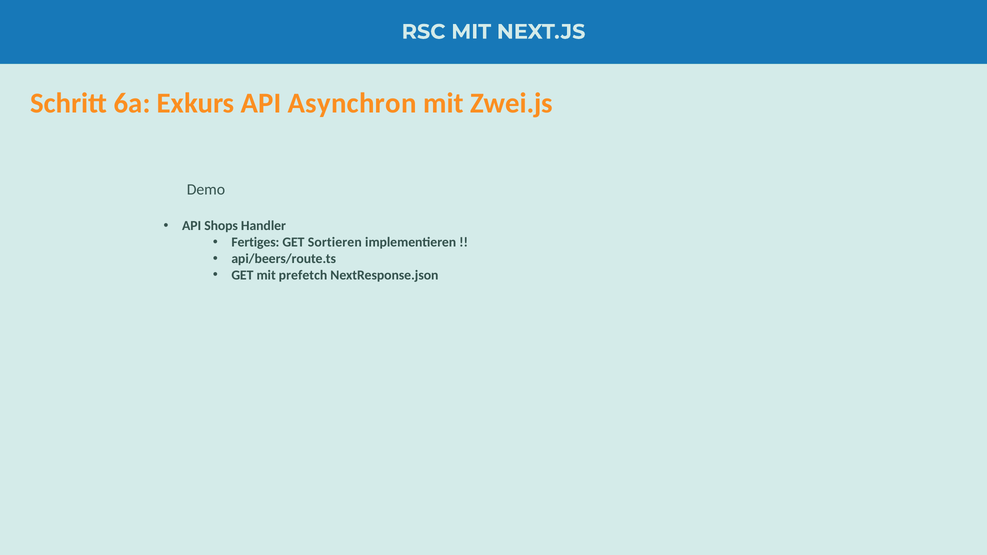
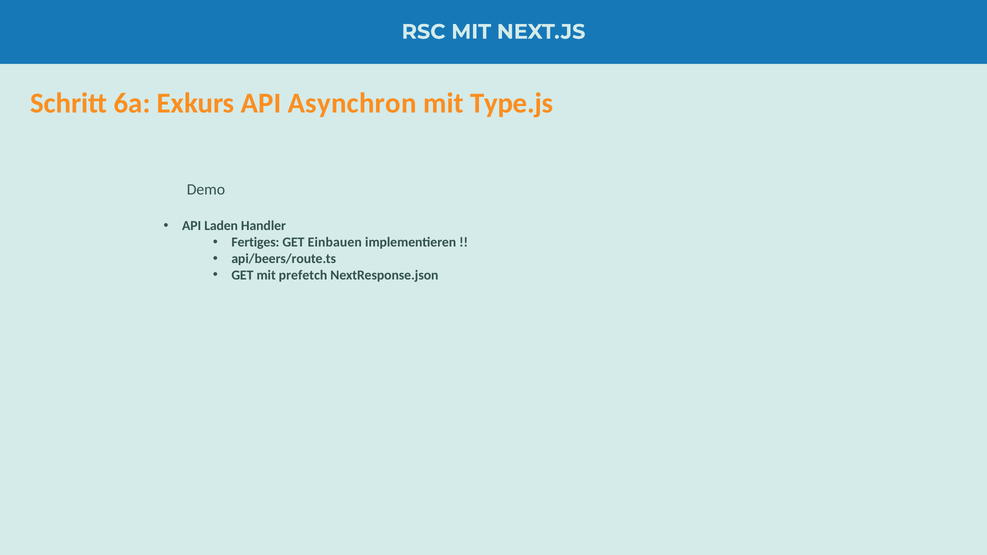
Zwei.js: Zwei.js -> Type.js (512, 103)
Shops: Shops -> Laden (221, 226)
Sortieren: Sortieren -> Einbauen (335, 242)
